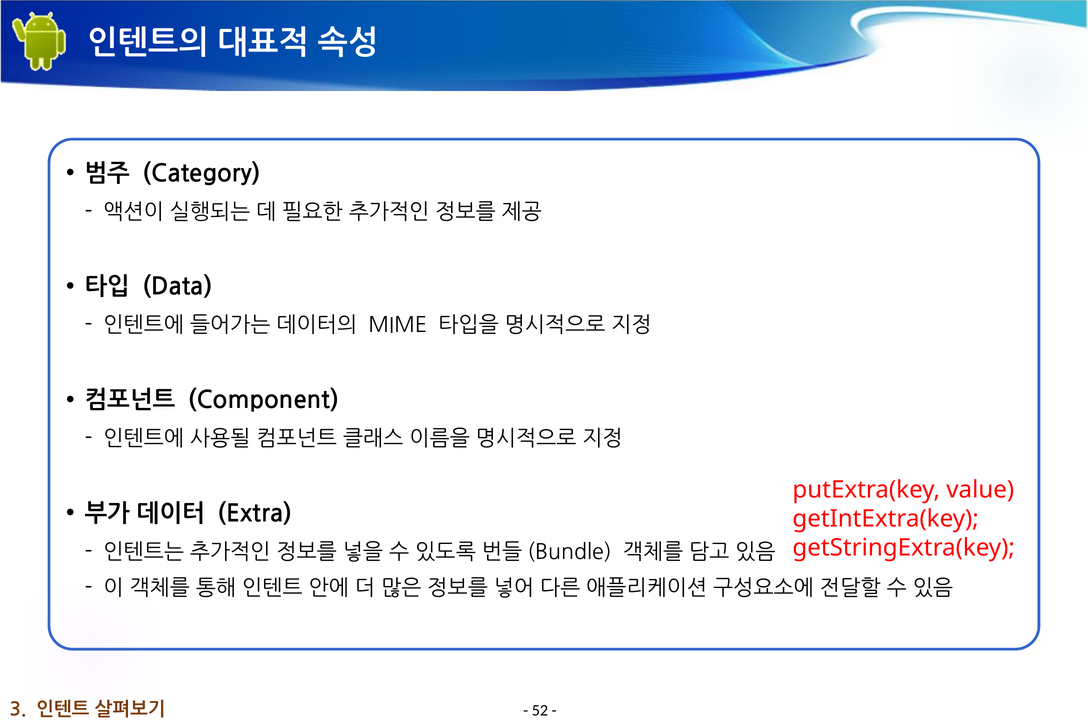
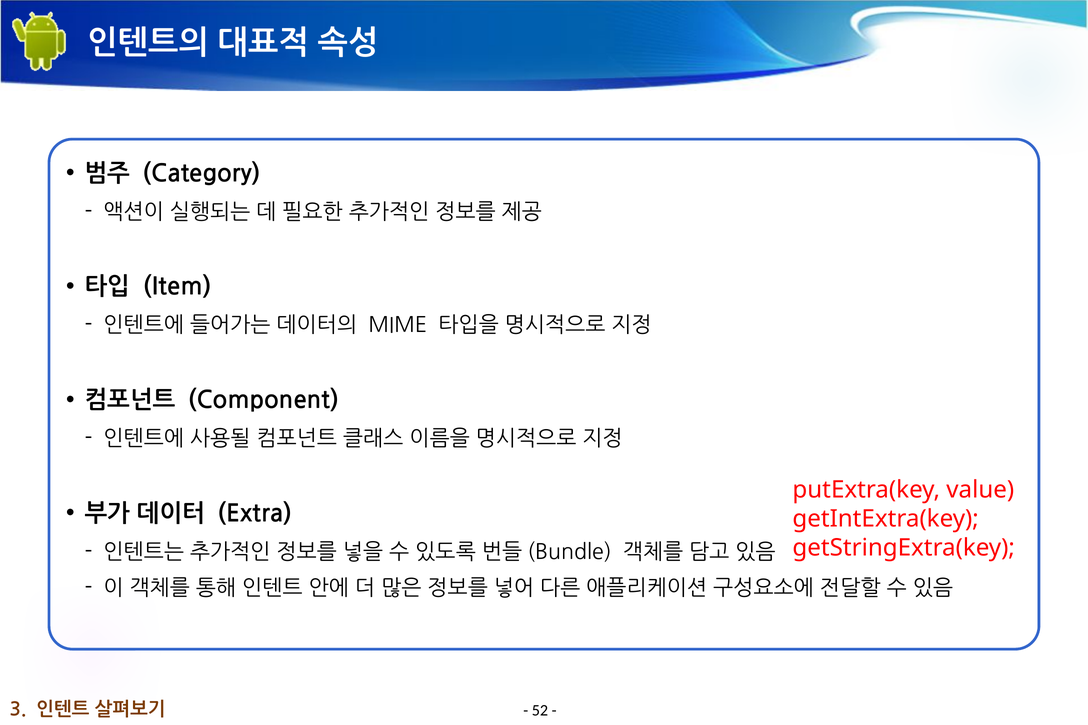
Data: Data -> Item (177, 287)
